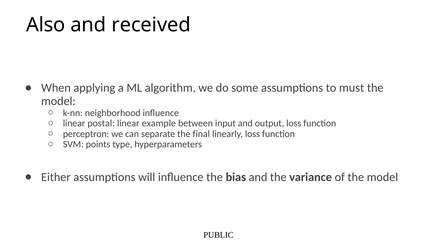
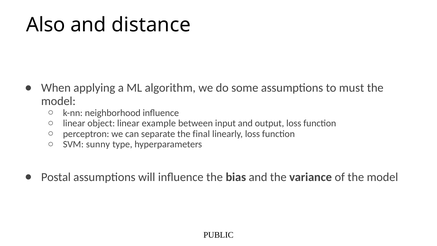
received: received -> distance (151, 25)
postal: postal -> object (101, 123)
points: points -> sunny (98, 144)
Either: Either -> Postal (56, 177)
